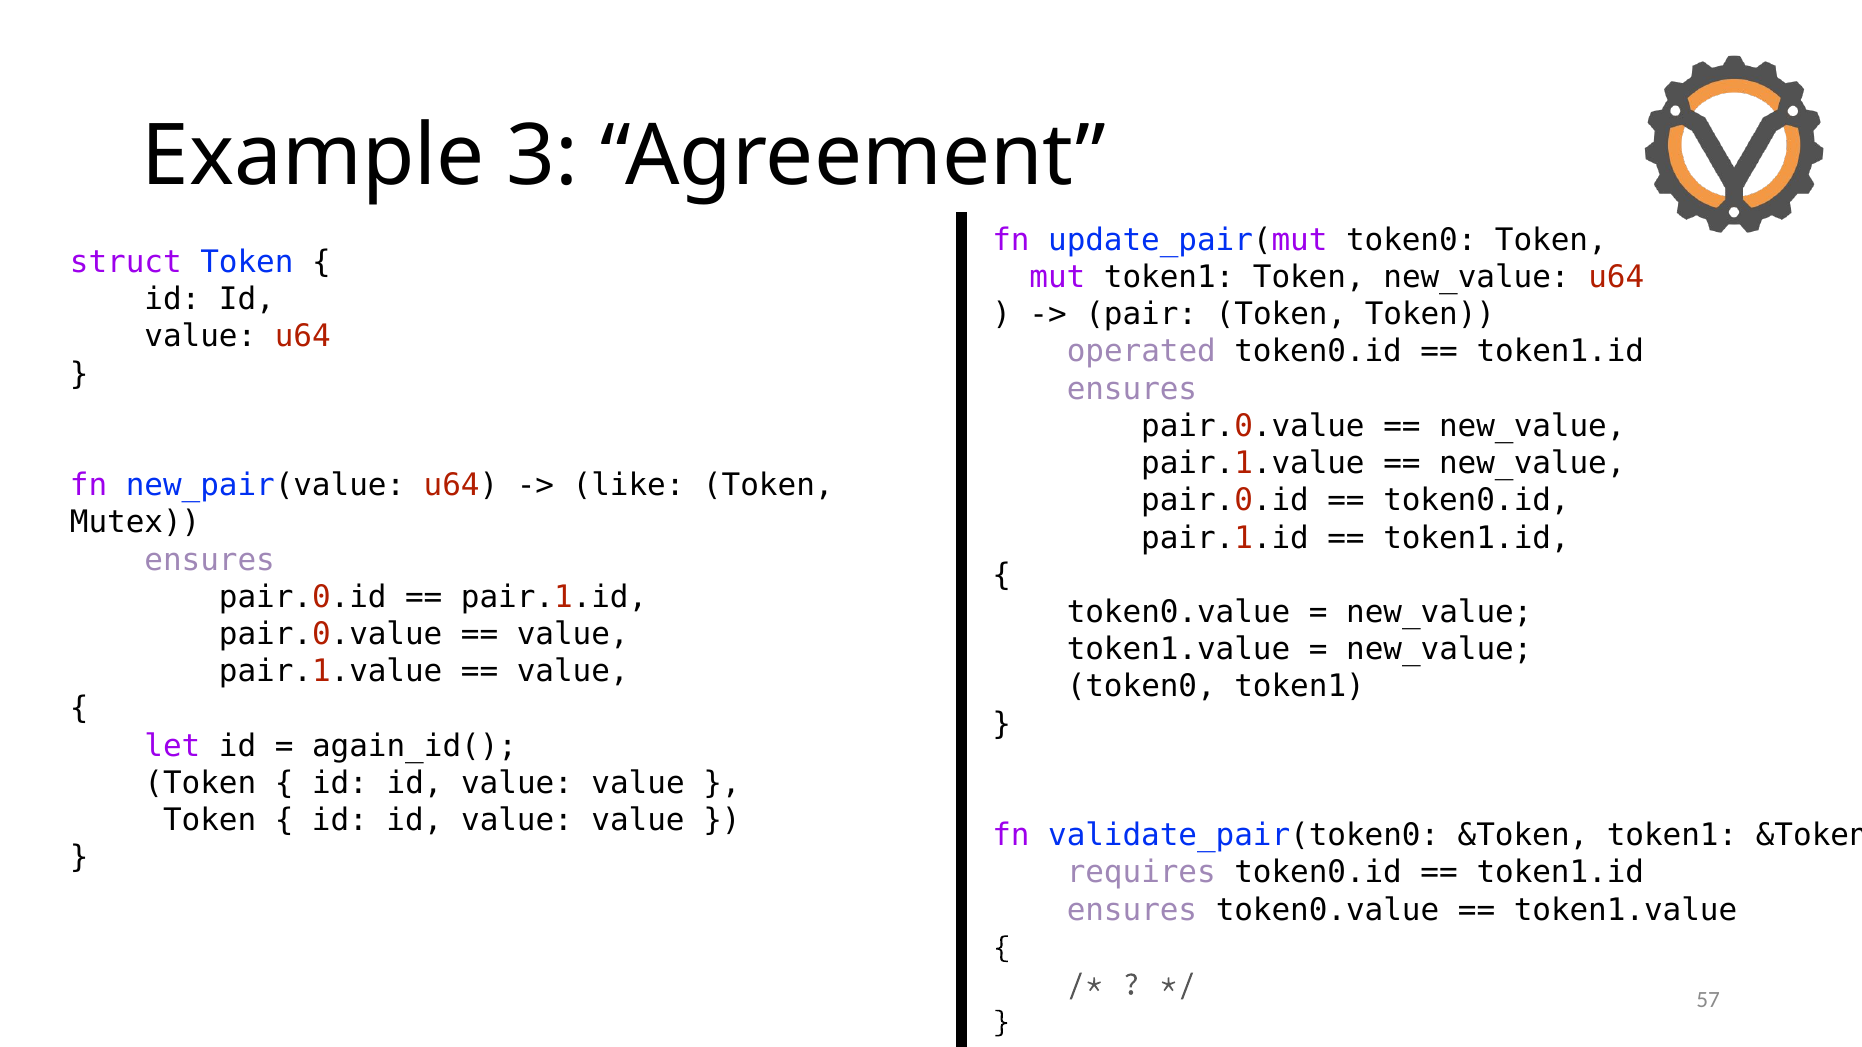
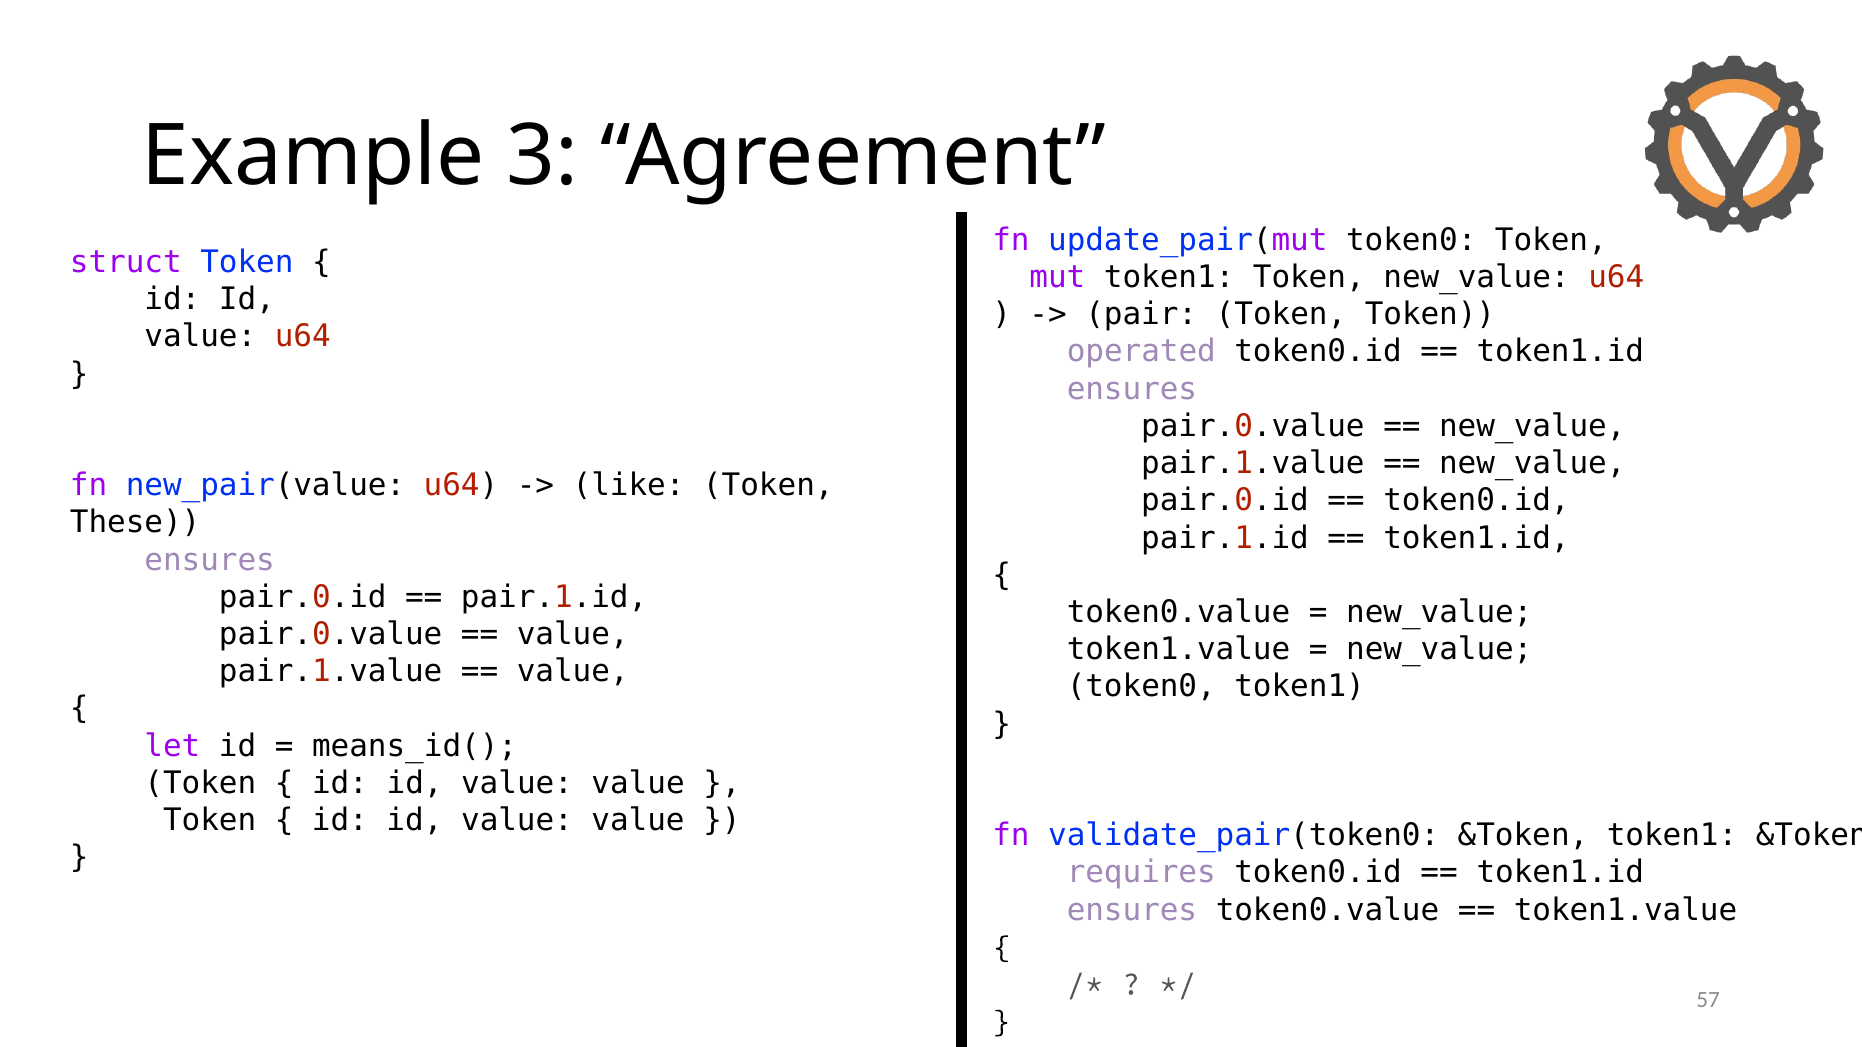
Mutex: Mutex -> These (135, 523)
again_id(: again_id( -> means_id( (415, 746)
